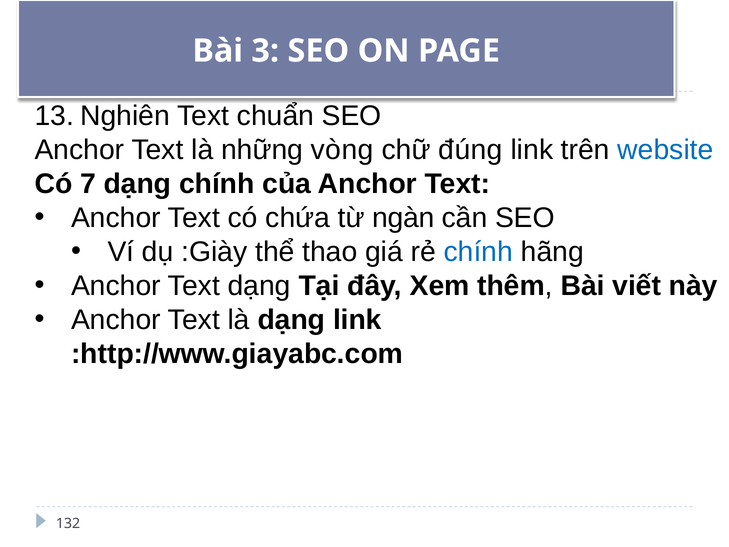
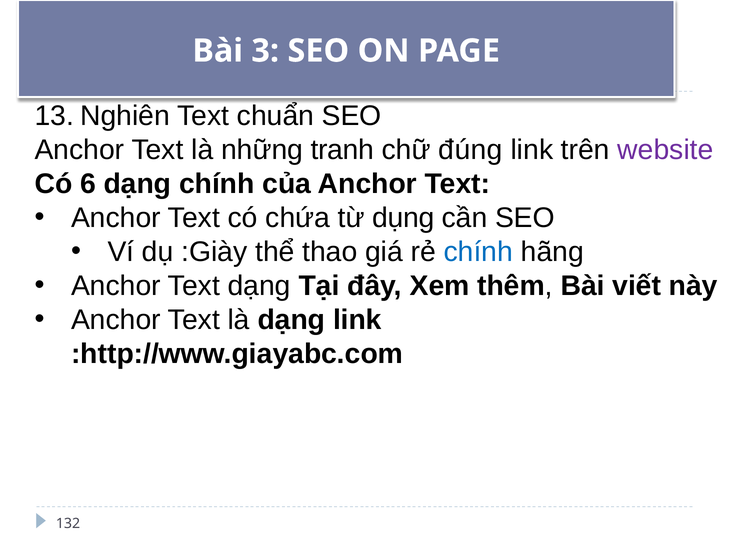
vòng: vòng -> tranh (342, 150)
website colour: blue -> purple (665, 150)
7: 7 -> 6 (88, 184)
ngàn: ngàn -> dụng (403, 218)
